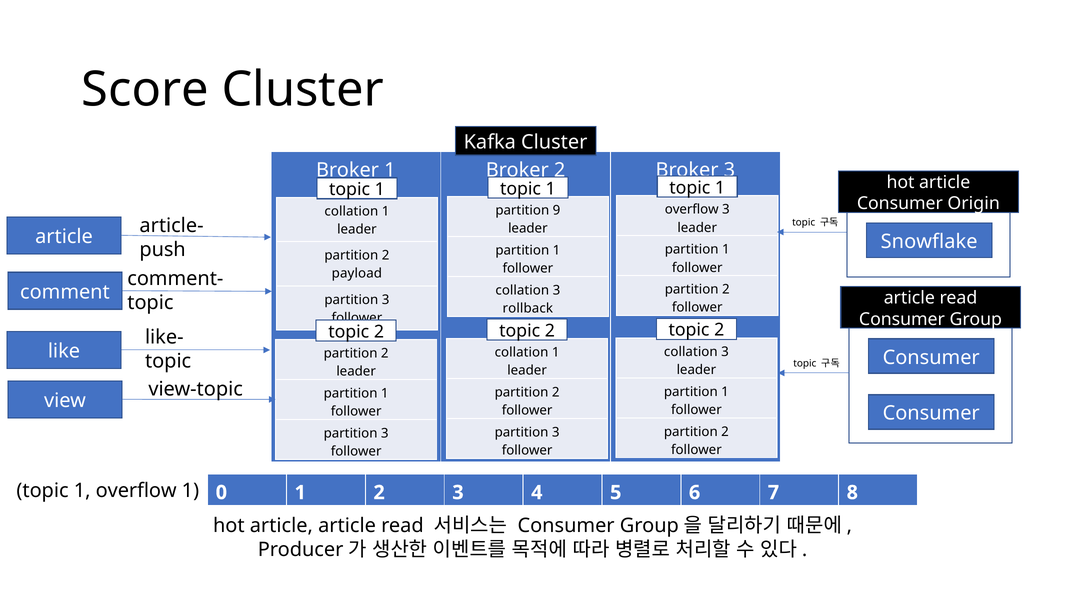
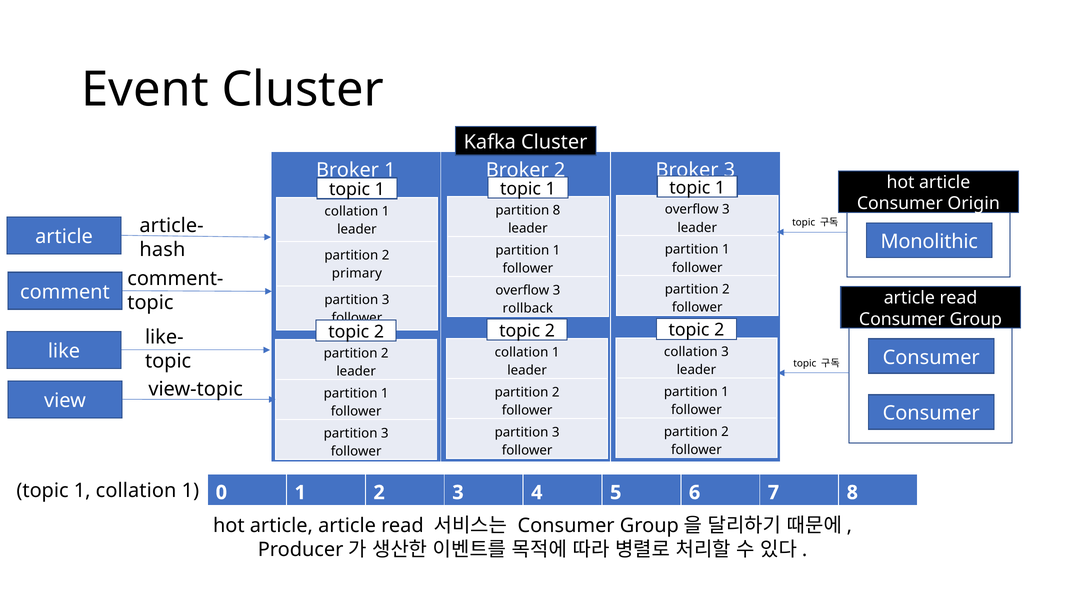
Score: Score -> Event (145, 89)
partition 9: 9 -> 8 (557, 210)
Snowflake: Snowflake -> Monolithic (929, 242)
push: push -> hash (162, 249)
payload: payload -> primary (357, 274)
collation: collation -> overflow (522, 290)
overflow: overflow -> collation (136, 491)
